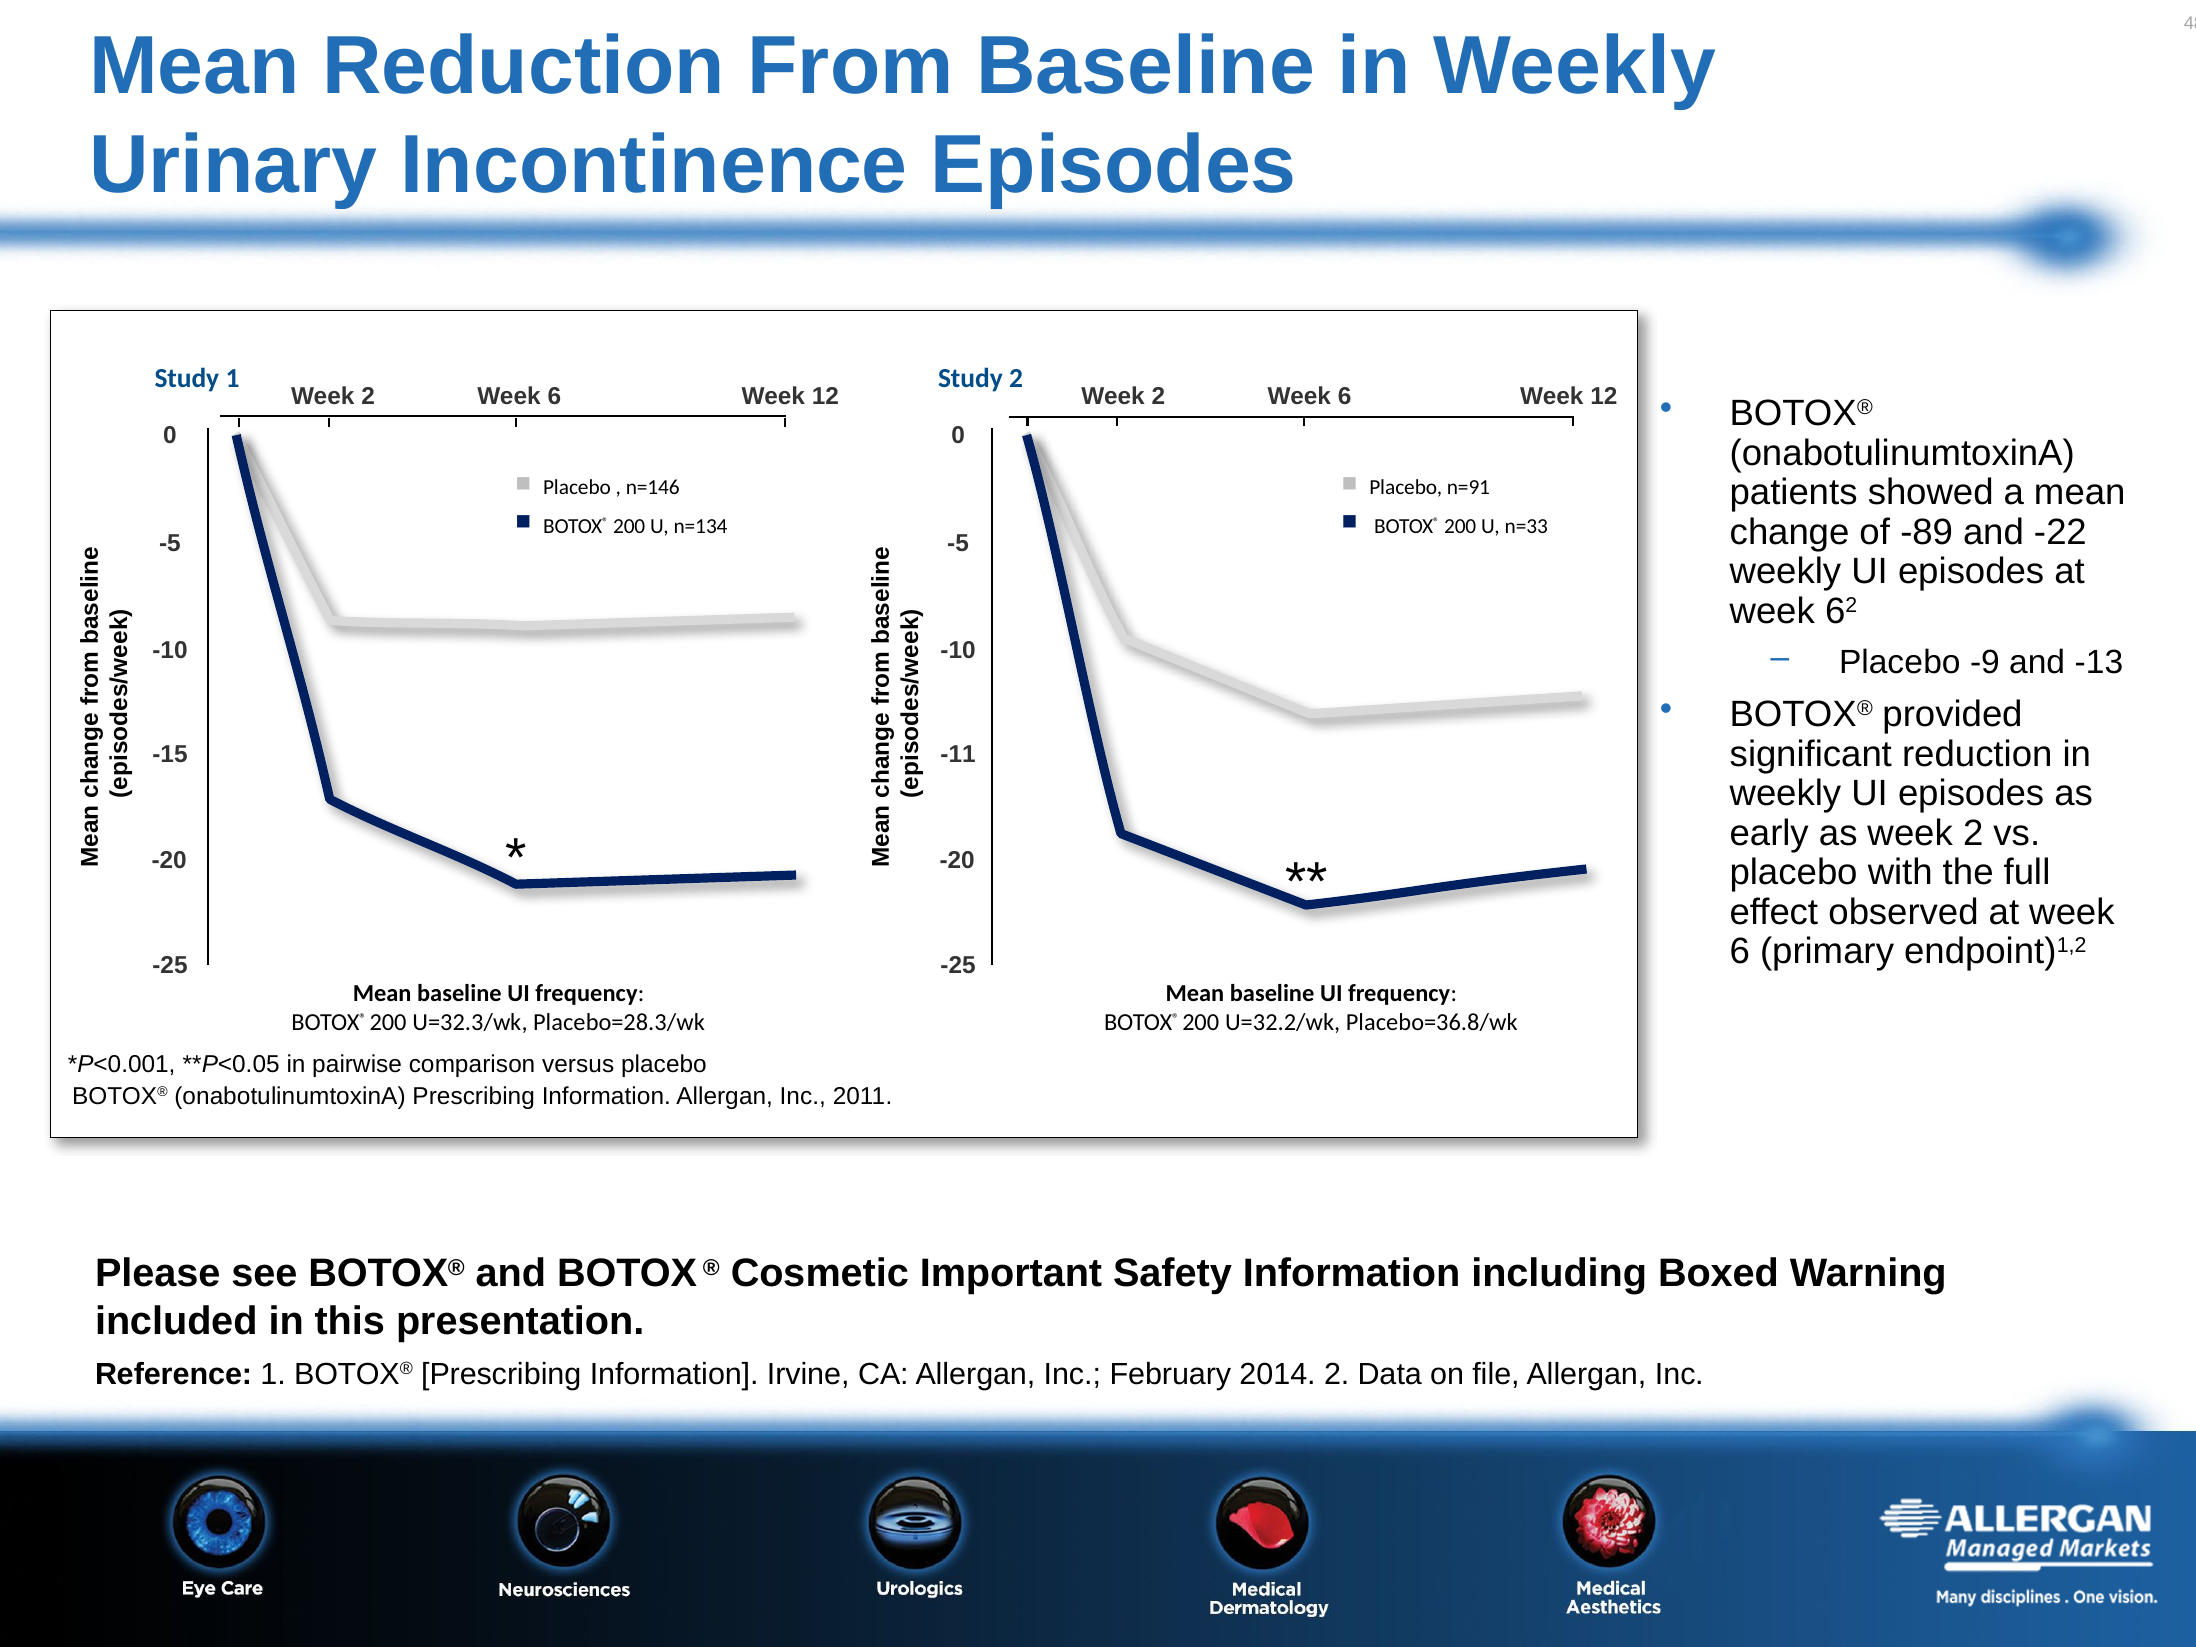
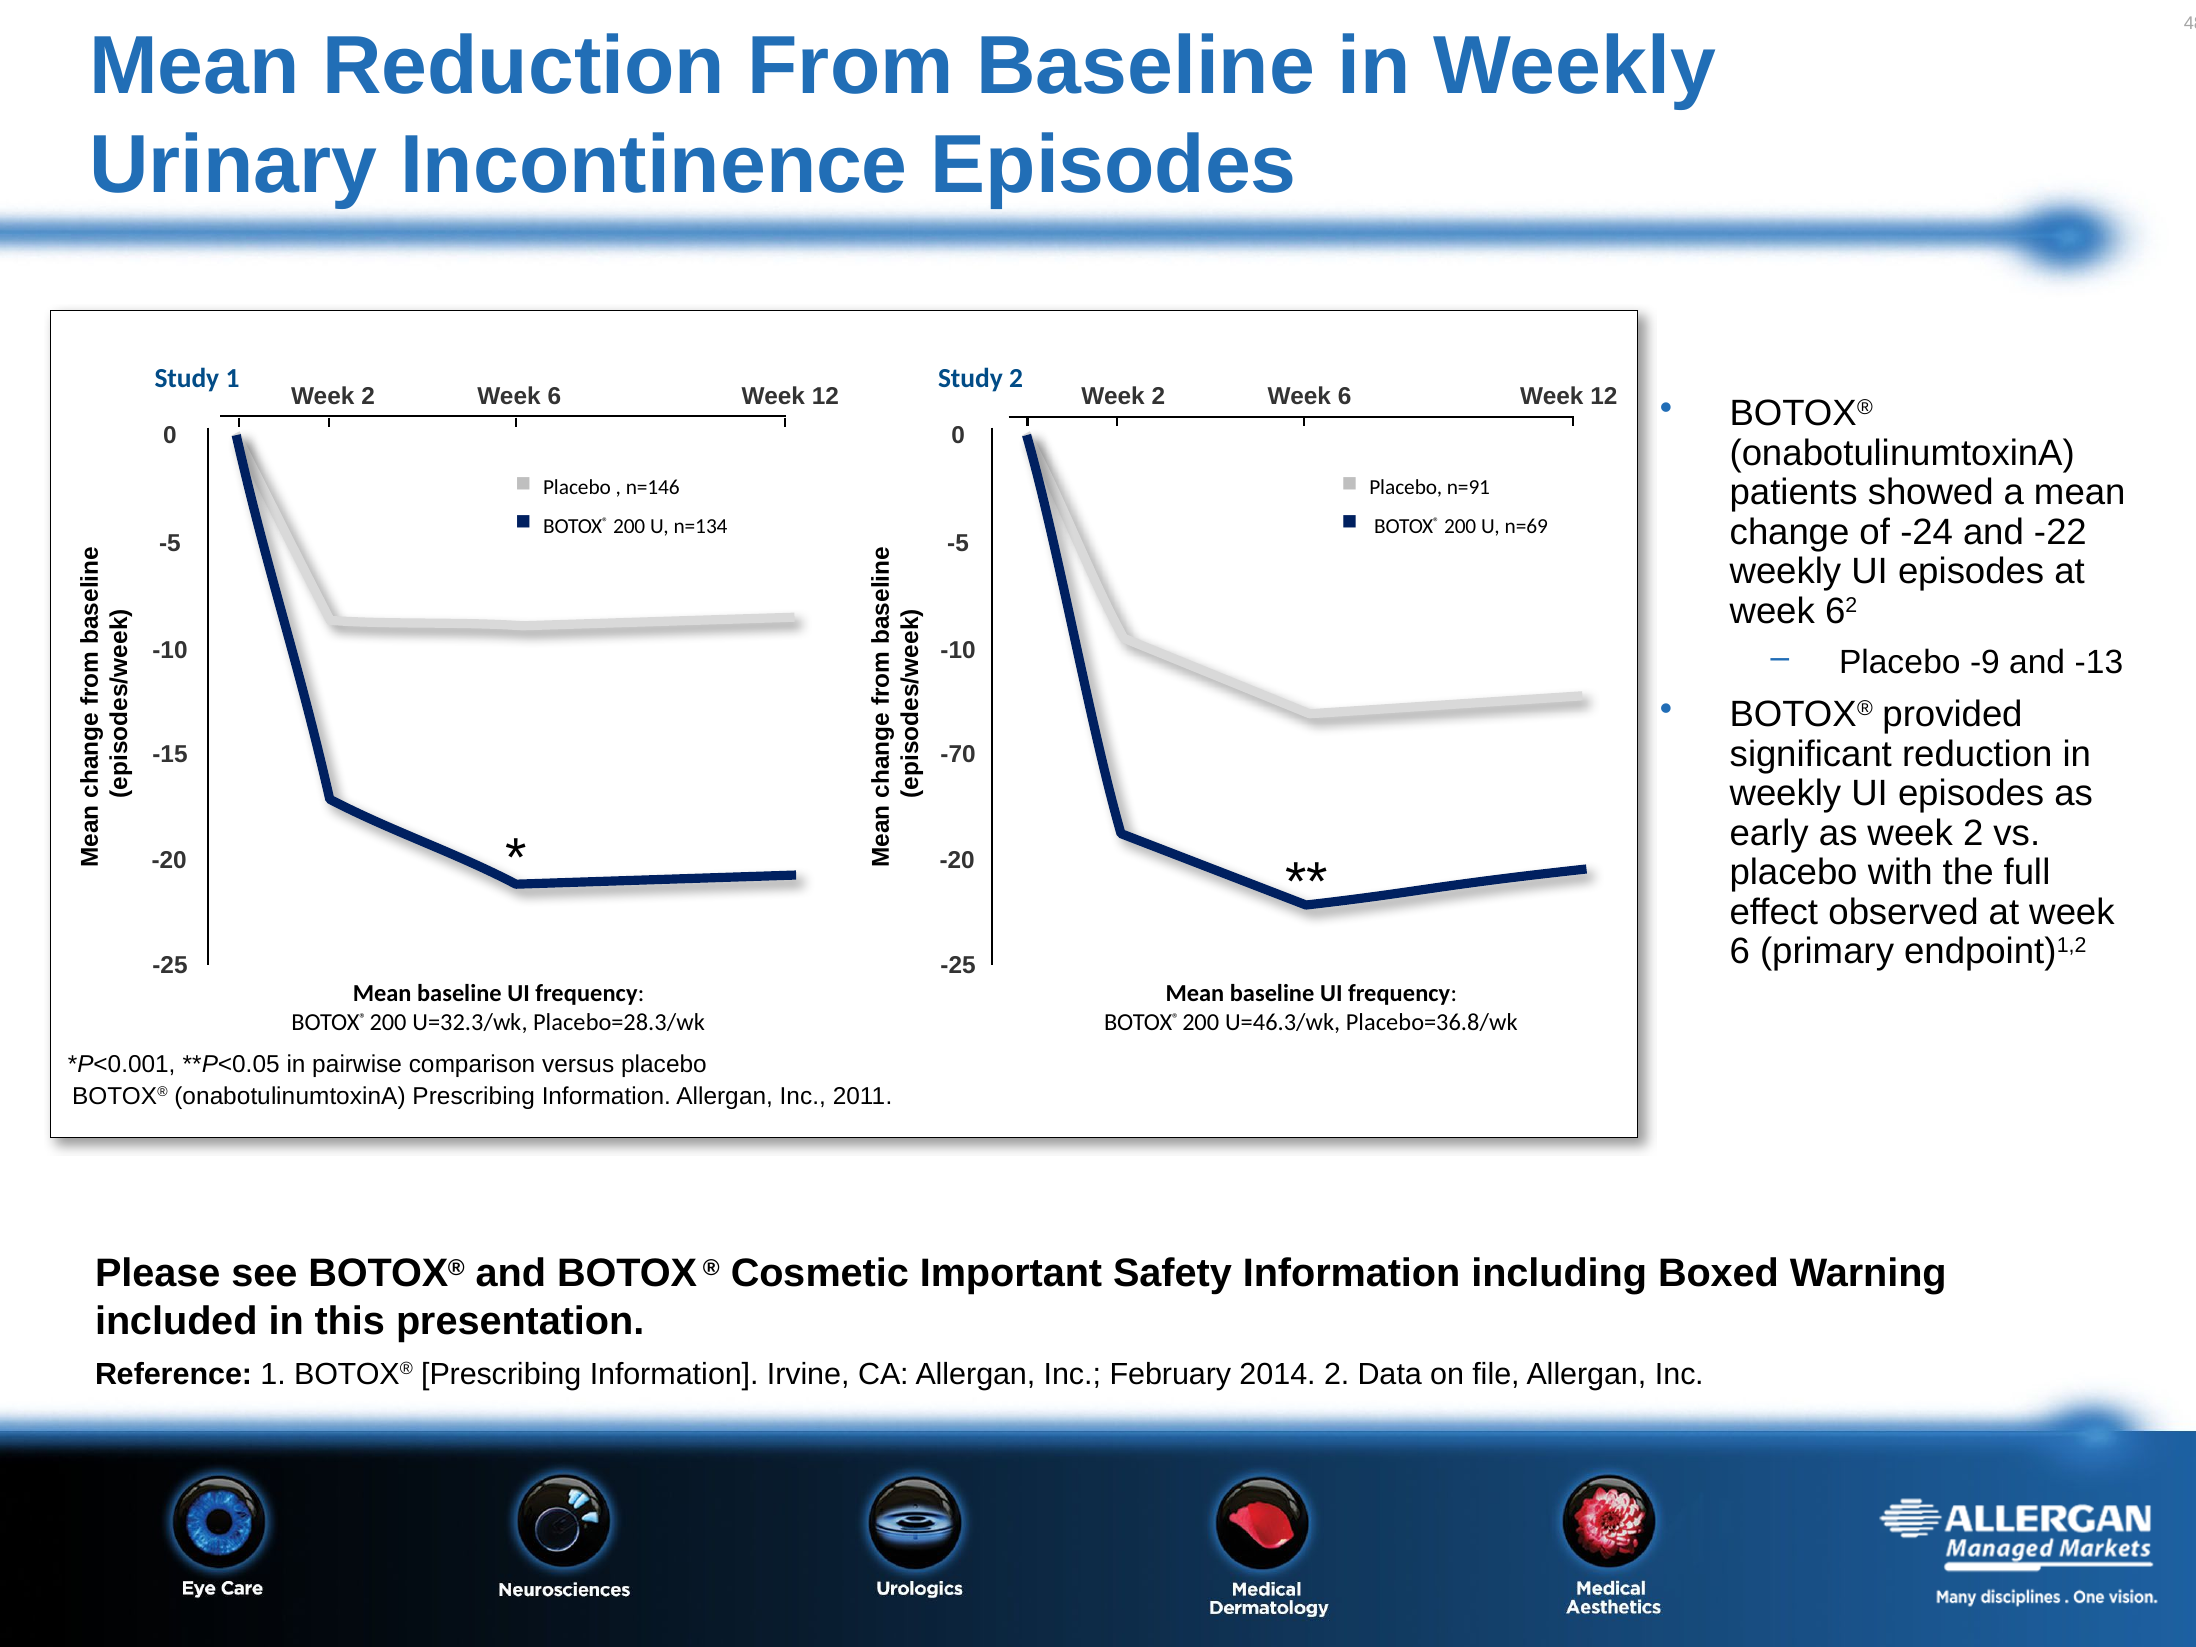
n=33: n=33 -> n=69 (1526, 526)
-89: -89 -> -24 (1927, 532)
-11: -11 -> -70 (958, 754)
U=32.2/wk: U=32.2/wk -> U=46.3/wk (1283, 1023)
